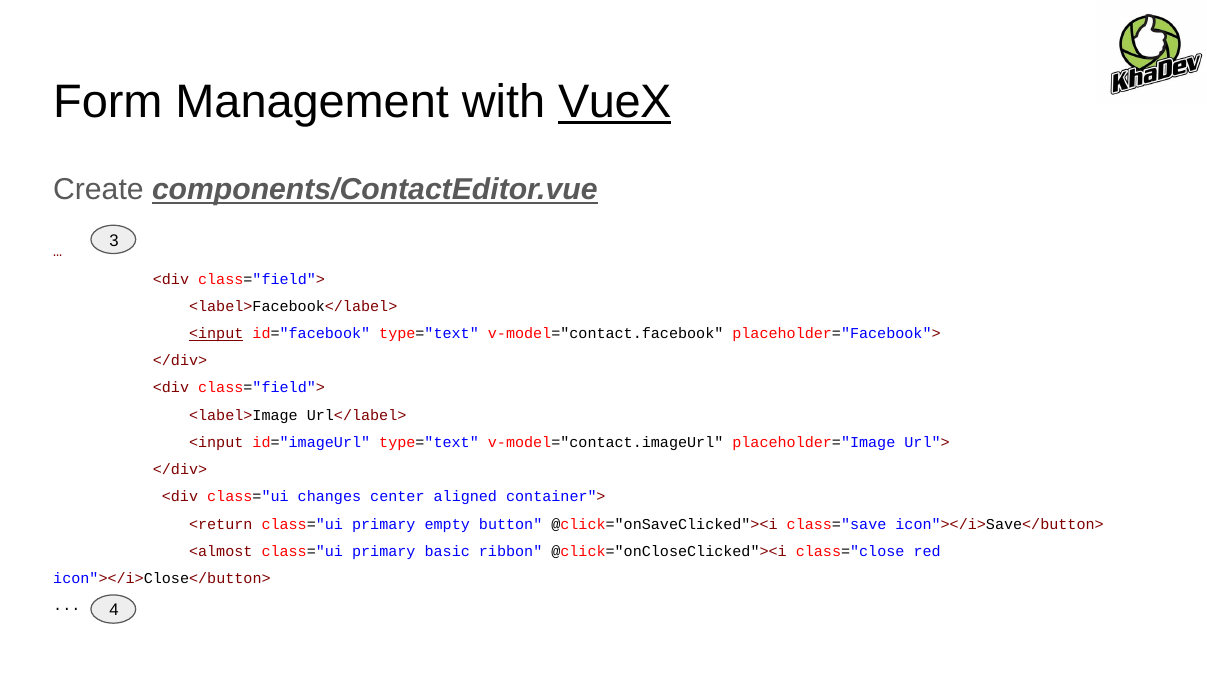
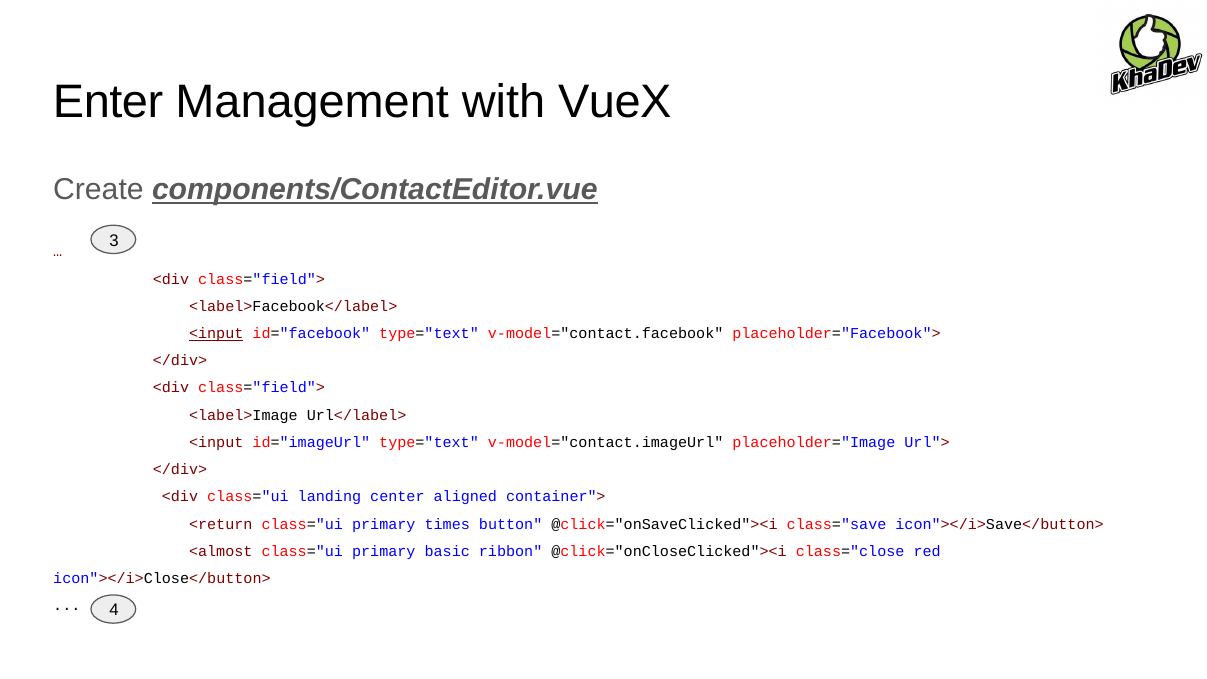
Form: Form -> Enter (108, 102)
VueX underline: present -> none (615, 102)
changes: changes -> landing (329, 497)
empty: empty -> times (447, 524)
